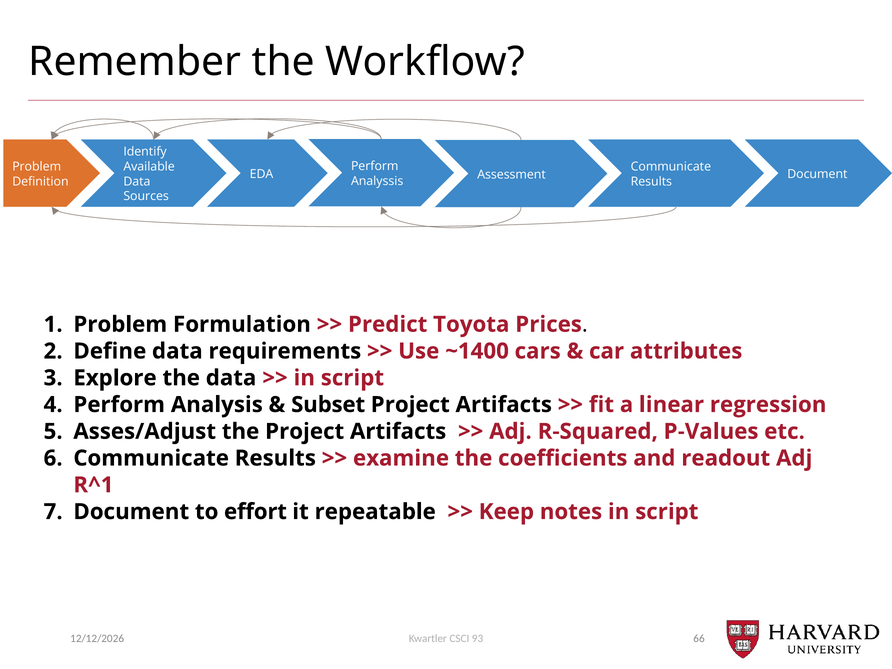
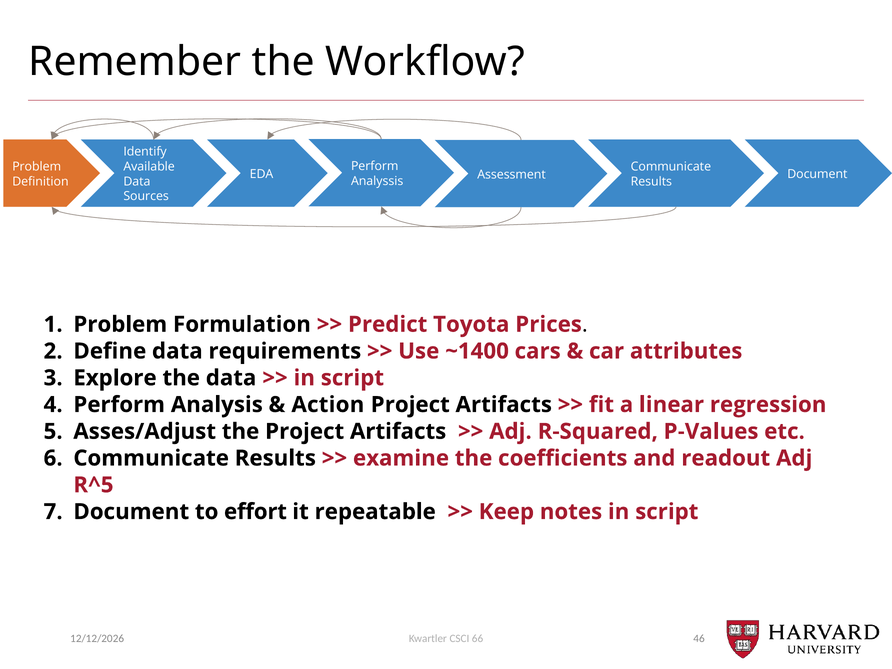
Subset: Subset -> Action (328, 405)
R^1: R^1 -> R^5 (93, 485)
66: 66 -> 46 (699, 639)
93: 93 -> 66 (478, 639)
